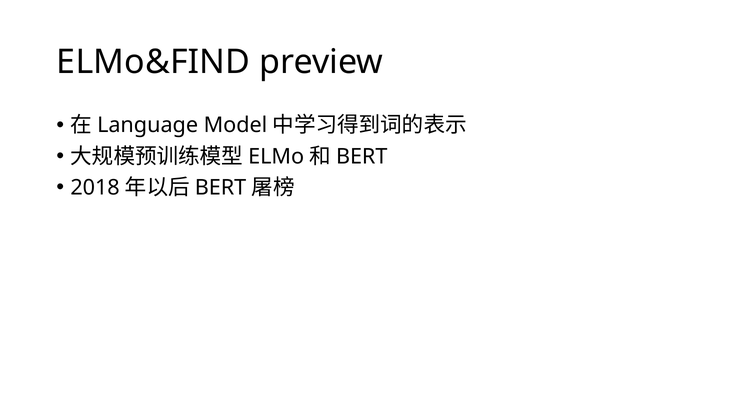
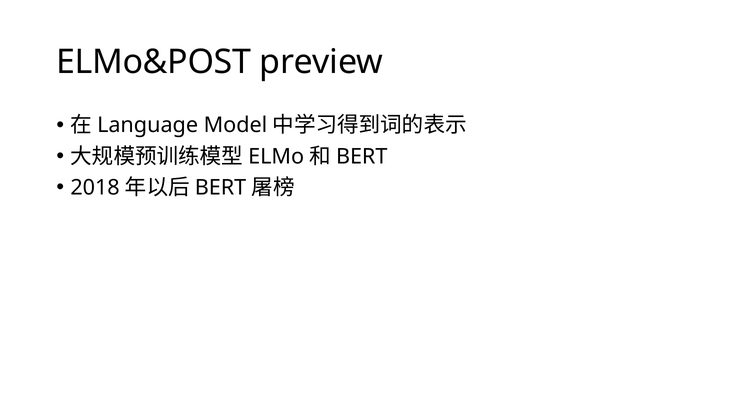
ELMo&FIND: ELMo&FIND -> ELMo&POST (154, 62)
